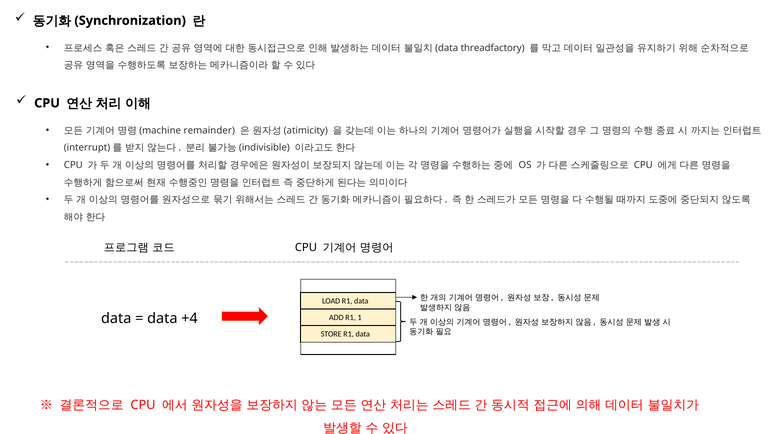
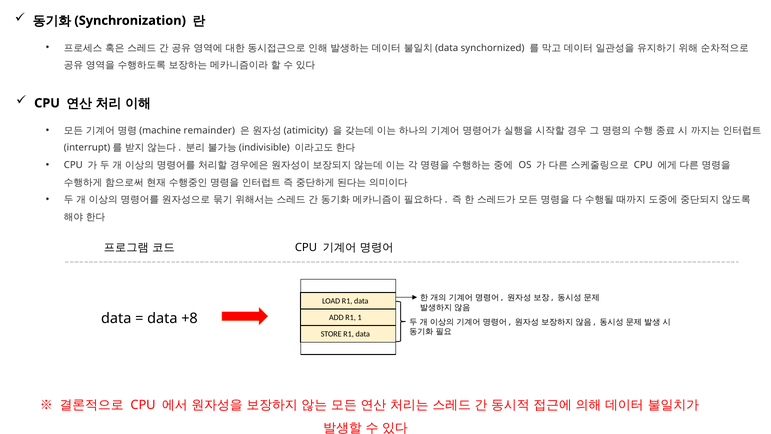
threadfactory: threadfactory -> synchornized (493, 48)
+4: +4 -> +8 (190, 318)
